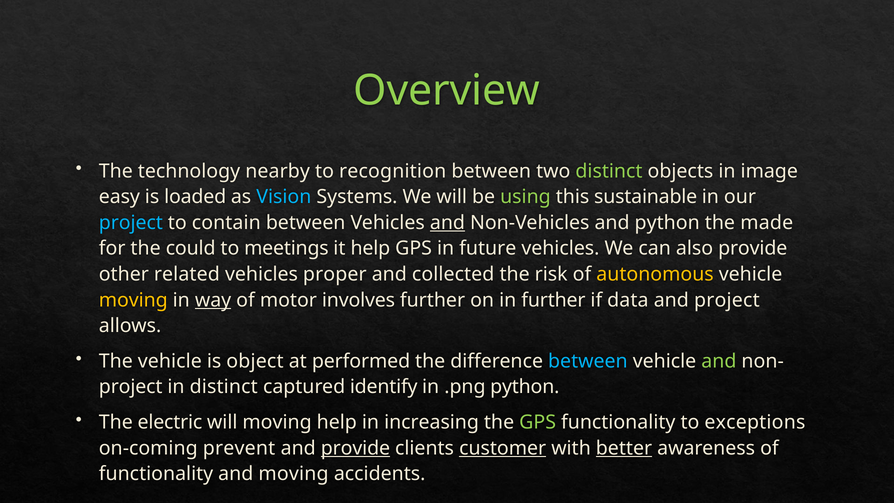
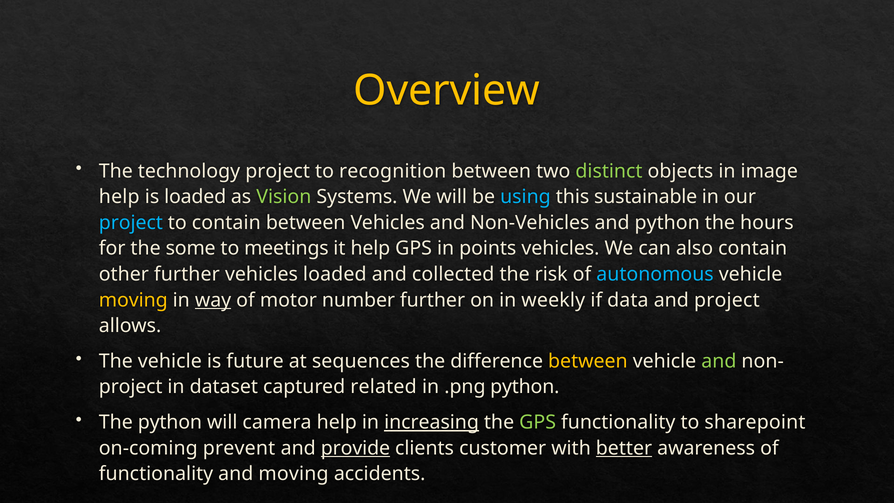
Overview colour: light green -> yellow (447, 91)
technology nearby: nearby -> project (278, 171)
easy: easy -> help (119, 197)
Vision colour: light blue -> light green (284, 197)
using colour: light green -> light blue (525, 197)
and underline: present -> none (447, 223)
made: made -> hours (767, 223)
could: could -> some (191, 248)
future: future -> points (488, 248)
also provide: provide -> contain (753, 248)
other related: related -> further (187, 274)
vehicles proper: proper -> loaded (335, 274)
autonomous colour: yellow -> light blue (655, 274)
involves: involves -> number (359, 300)
in further: further -> weekly (553, 300)
object: object -> future (255, 361)
performed: performed -> sequences (361, 361)
between colour: light blue -> yellow (588, 361)
in distinct: distinct -> dataset (224, 387)
identify: identify -> related (384, 387)
The electric: electric -> python (170, 422)
will moving: moving -> camera (277, 422)
increasing underline: none -> present (432, 422)
exceptions: exceptions -> sharepoint (755, 422)
customer underline: present -> none (503, 448)
